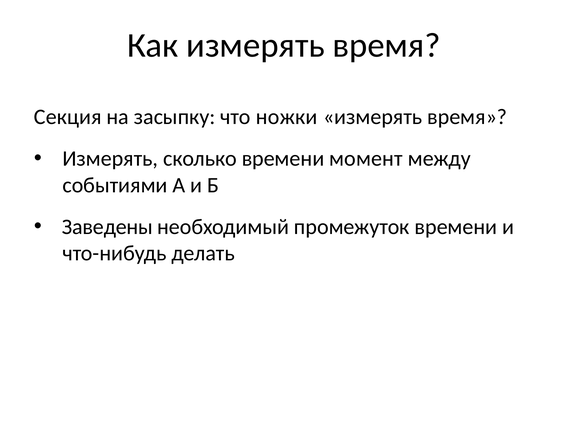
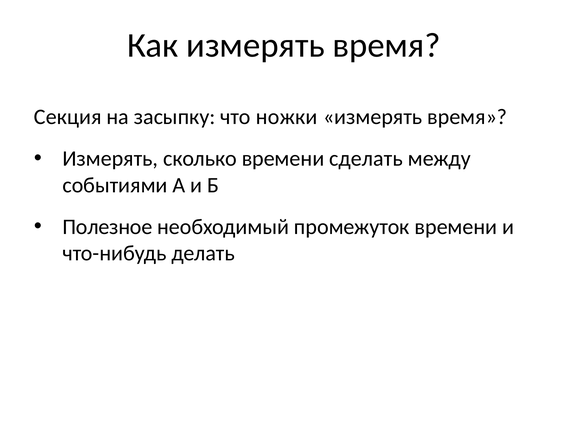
момент: момент -> сделать (366, 159)
Заведены: Заведены -> Полезное (107, 227)
